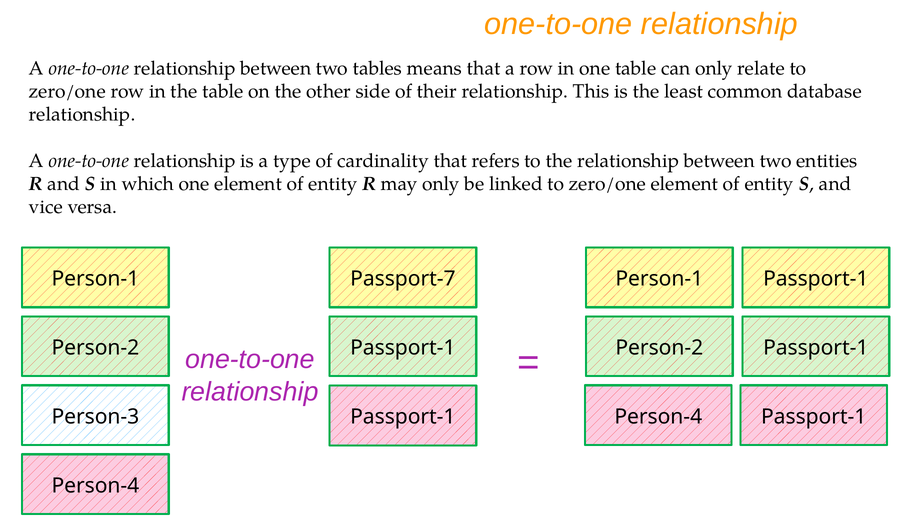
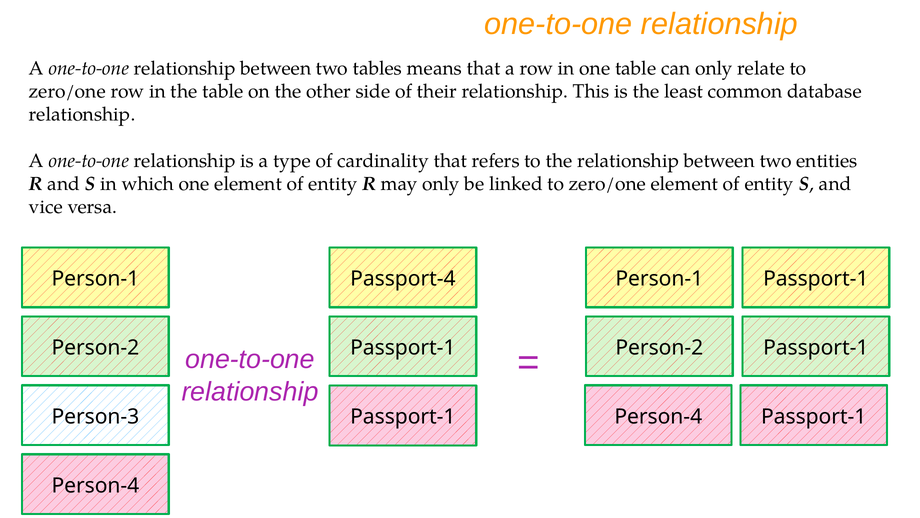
Passport-7: Passport-7 -> Passport-4 (403, 279)
